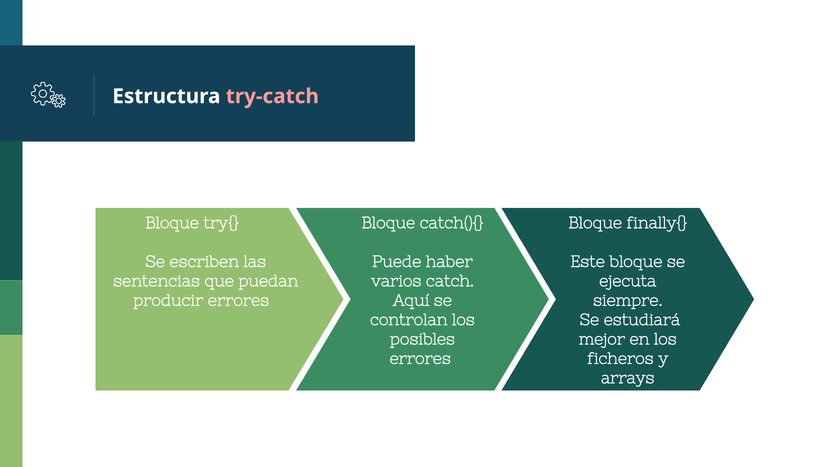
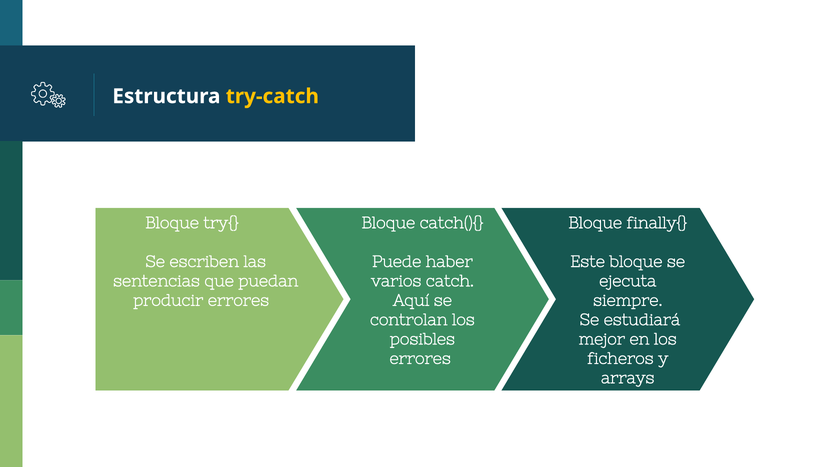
try-catch colour: pink -> yellow (272, 96)
